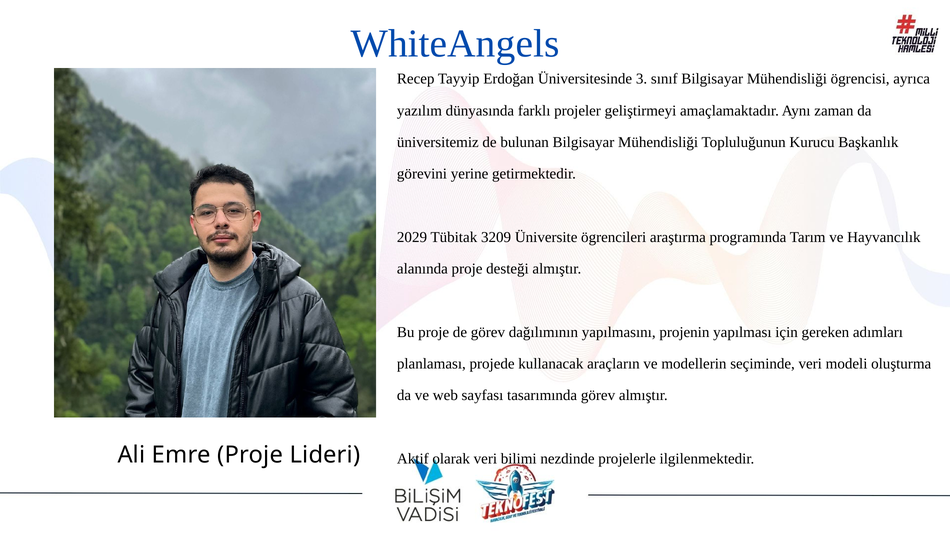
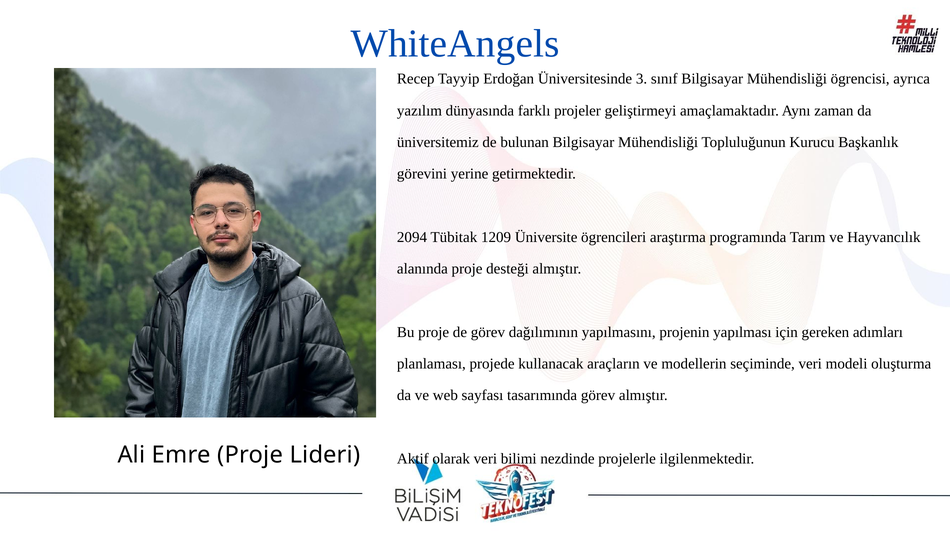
2029: 2029 -> 2094 (412, 237)
3209: 3209 -> 1209 (496, 237)
